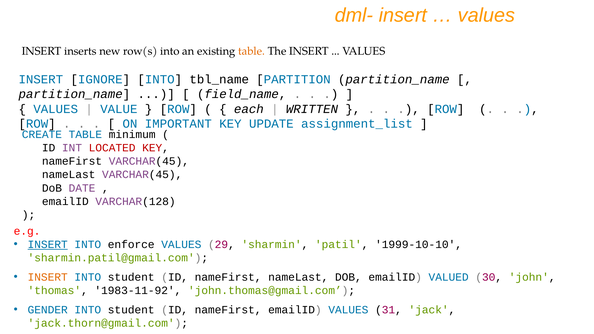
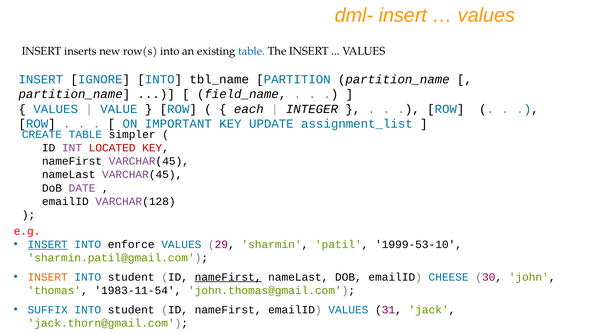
table colour: orange -> blue (252, 51)
WRITTEN: WRITTEN -> INTEGER (312, 109)
minimum: minimum -> simpler (132, 135)
1999-10-10: 1999-10-10 -> 1999-53-10 (419, 244)
nameFirst underline: none -> present (228, 277)
VALUED: VALUED -> CHEESE (449, 277)
1983-11-92: 1983-11-92 -> 1983-11-54 (138, 290)
GENDER: GENDER -> SUFFIX (48, 310)
